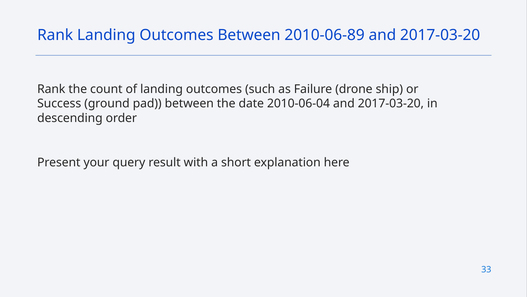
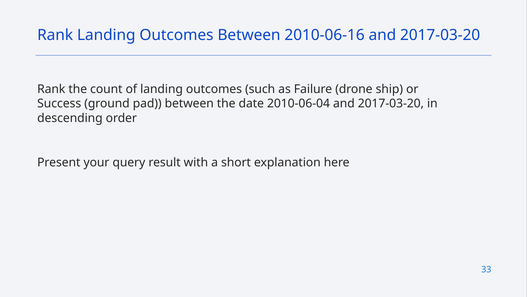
2010-06-89: 2010-06-89 -> 2010-06-16 (325, 35)
